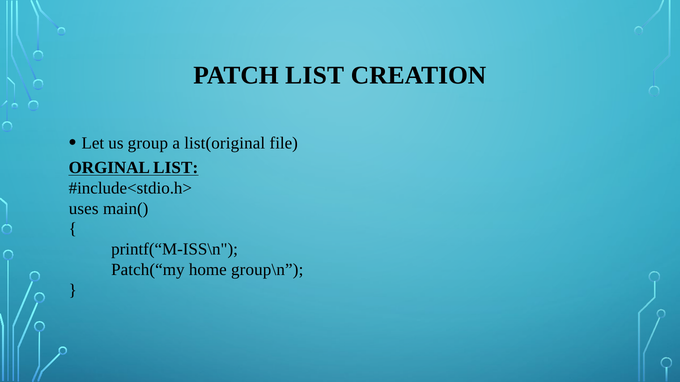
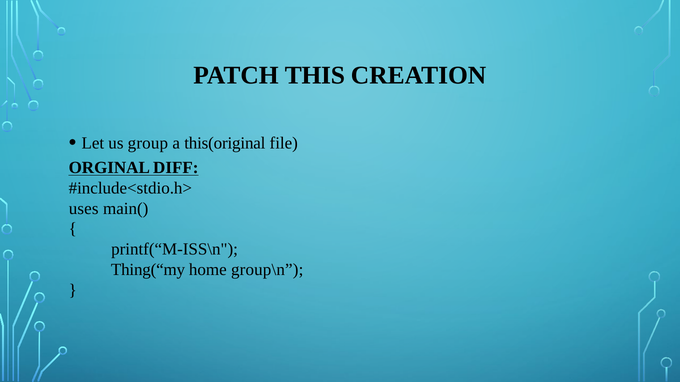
PATCH LIST: LIST -> THIS (315, 76)
list(original: list(original -> this(original (225, 143)
ORGINAL LIST: LIST -> DIFF (176, 168)
Patch(“my: Patch(“my -> Thing(“my (148, 270)
